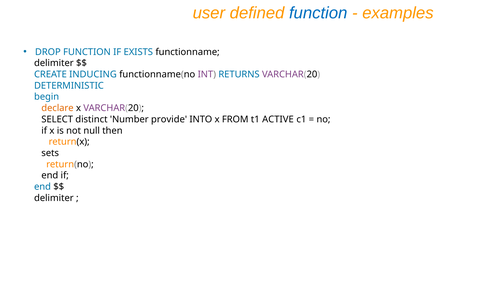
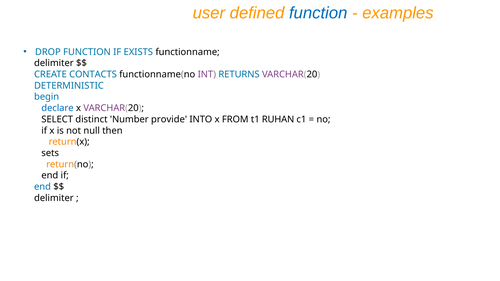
INDUCING: INDUCING -> CONTACTS (93, 74)
declare colour: orange -> blue (58, 108)
ACTIVE: ACTIVE -> RUHAN (278, 119)
